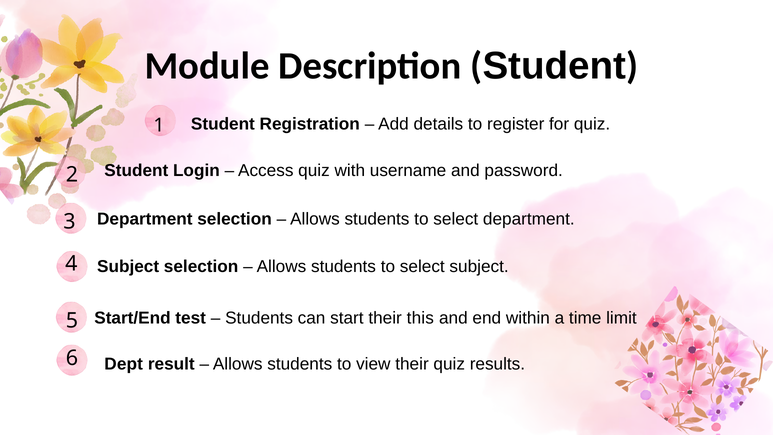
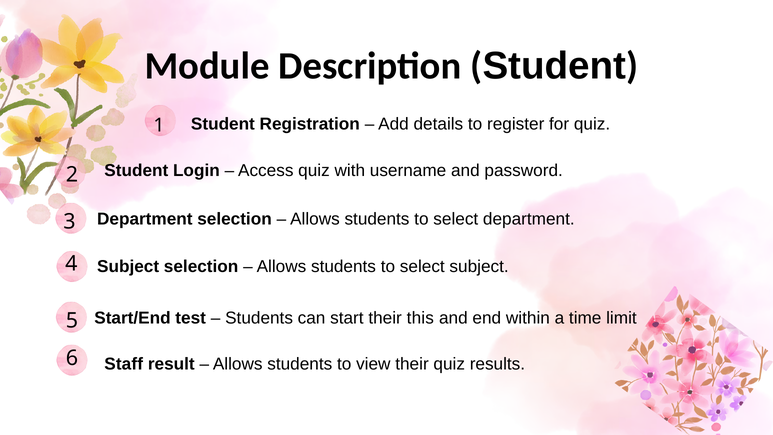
Dept: Dept -> Staff (124, 364)
